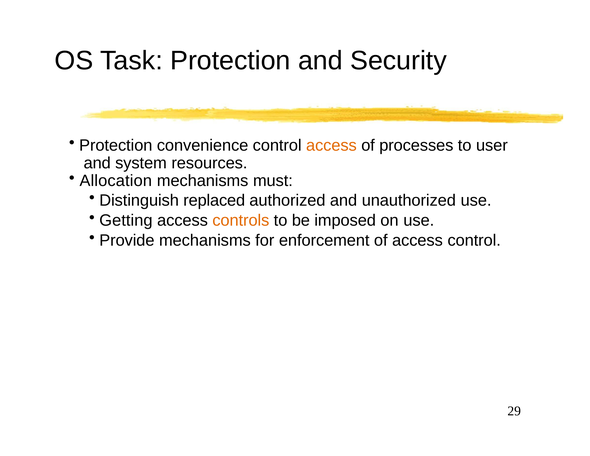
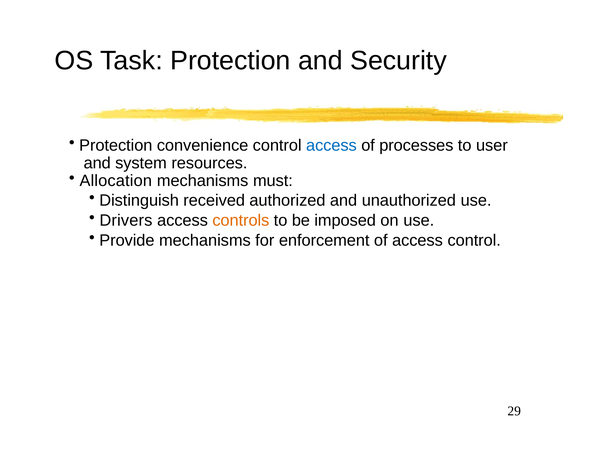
access colour: orange -> blue (331, 145)
replaced: replaced -> received (214, 201)
Getting: Getting -> Drivers (126, 220)
